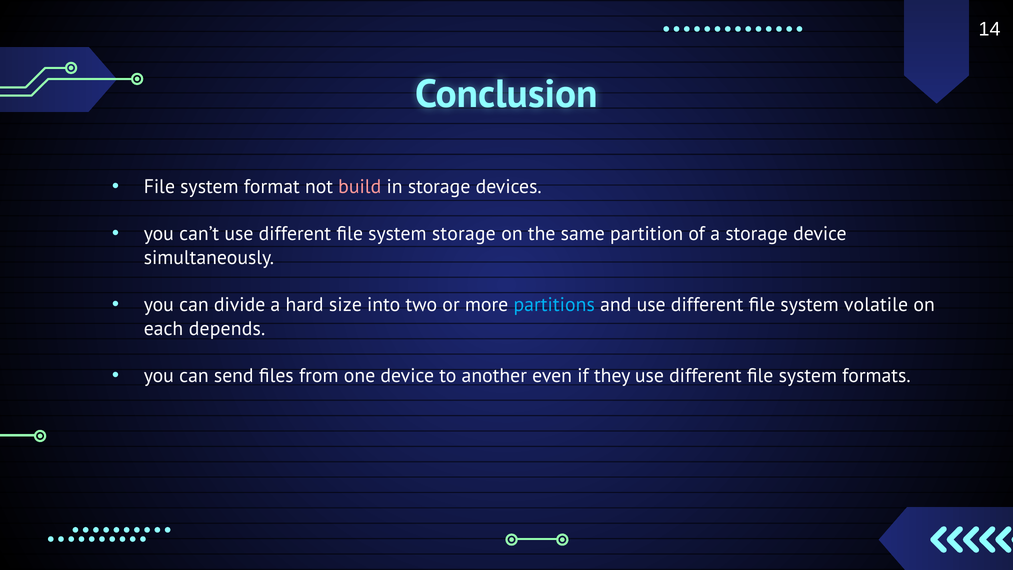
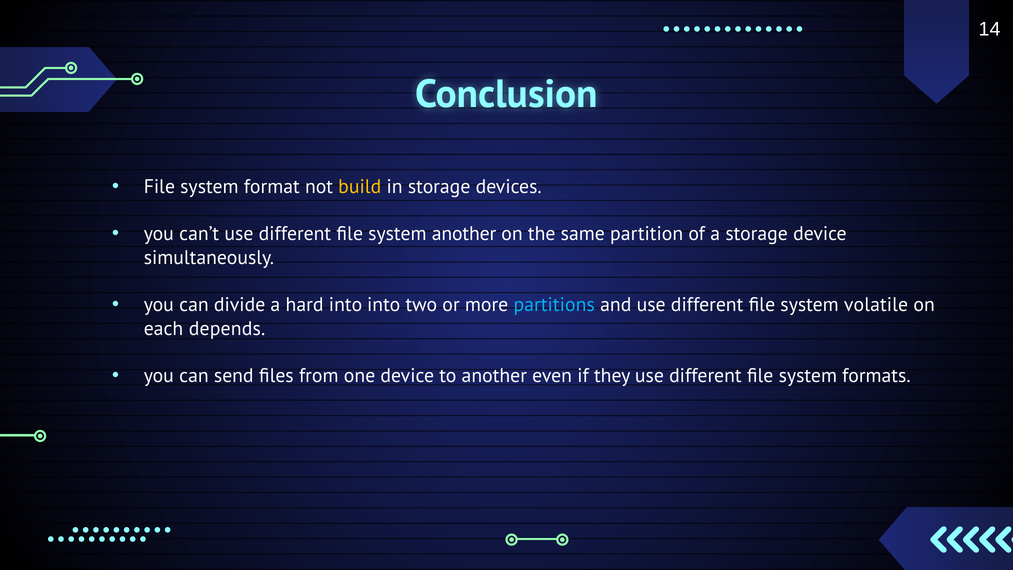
build colour: pink -> yellow (360, 187)
system storage: storage -> another (464, 234)
hard size: size -> into (346, 305)
